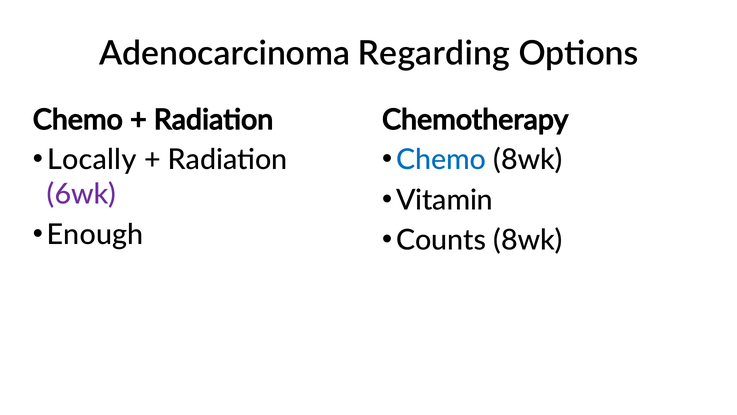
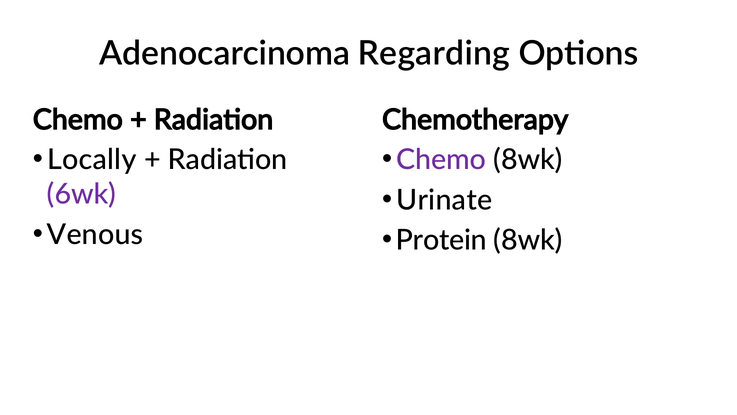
Chemo colour: blue -> purple (441, 160)
Vitamin: Vitamin -> Urinate (444, 200)
Enough: Enough -> Venous (95, 234)
Counts: Counts -> Protein (441, 240)
